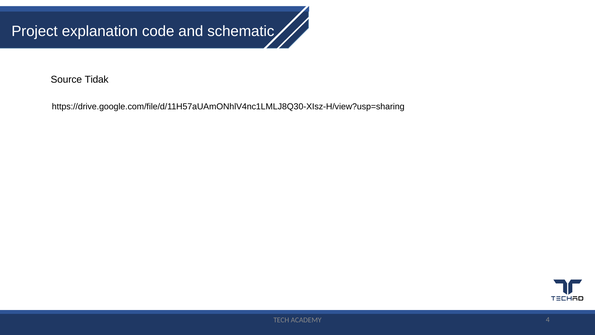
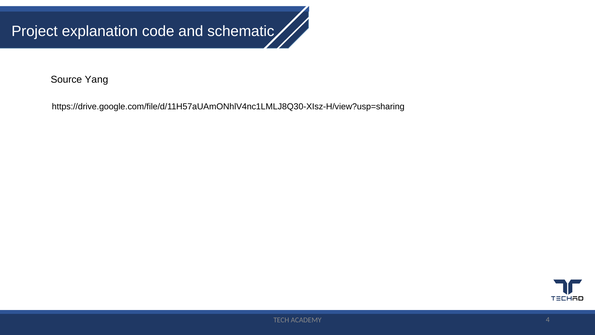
Tidak: Tidak -> Yang (97, 79)
